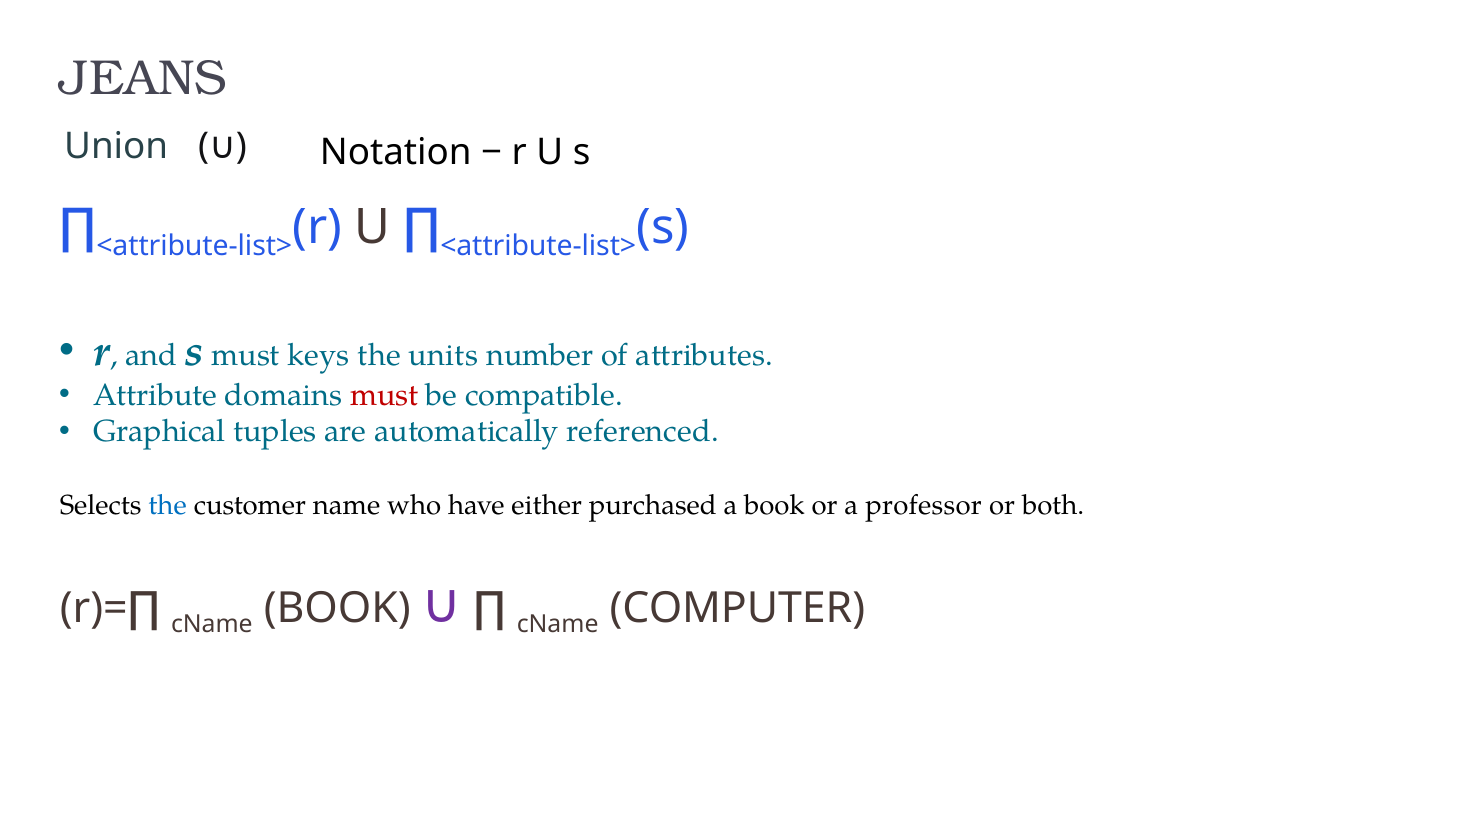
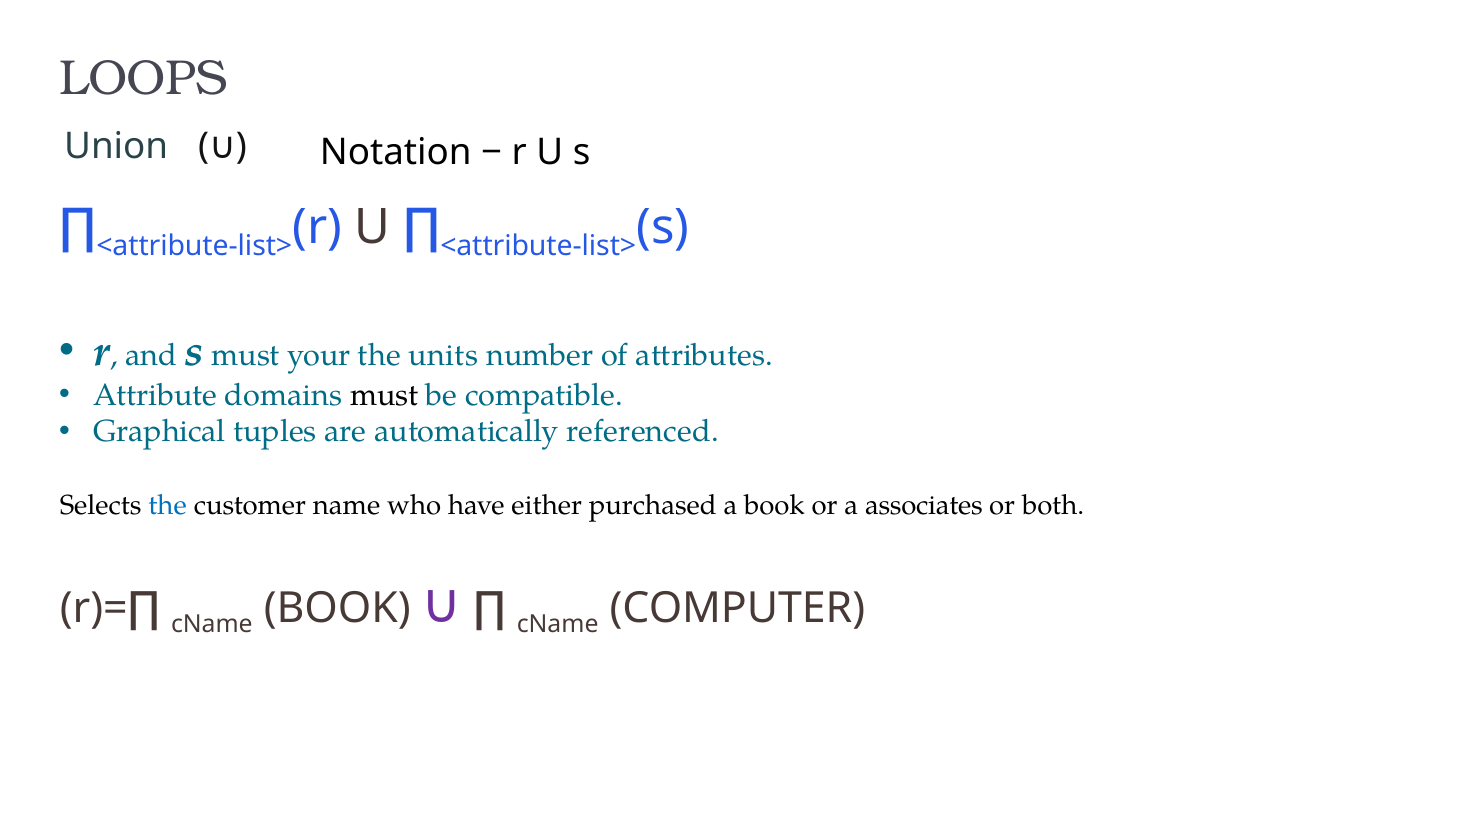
JEANS: JEANS -> LOOPS (144, 79)
keys: keys -> your (319, 356)
must colour: red -> black (384, 395)
professor: professor -> associates (924, 506)
